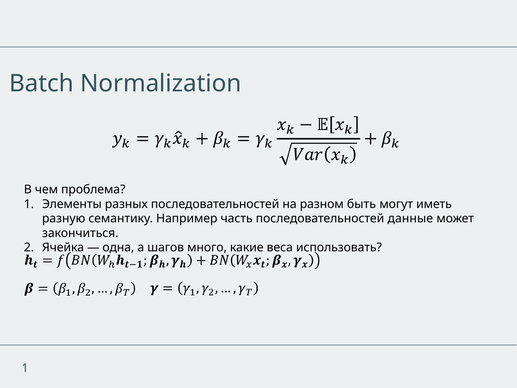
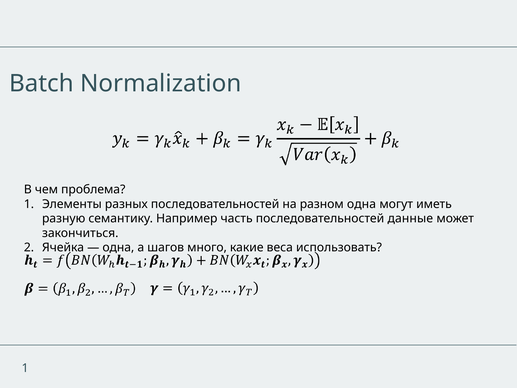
разном быть: быть -> одна (361, 204)
